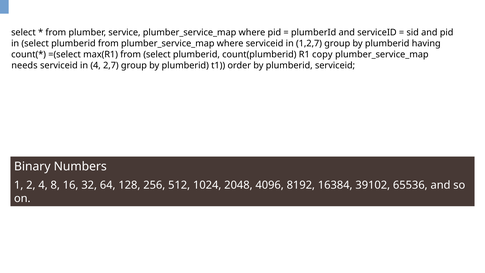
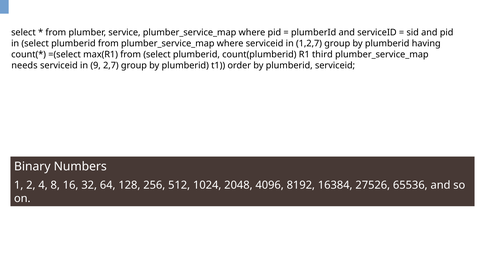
copy: copy -> third (322, 54)
in 4: 4 -> 9 (96, 65)
39102: 39102 -> 27526 (373, 185)
